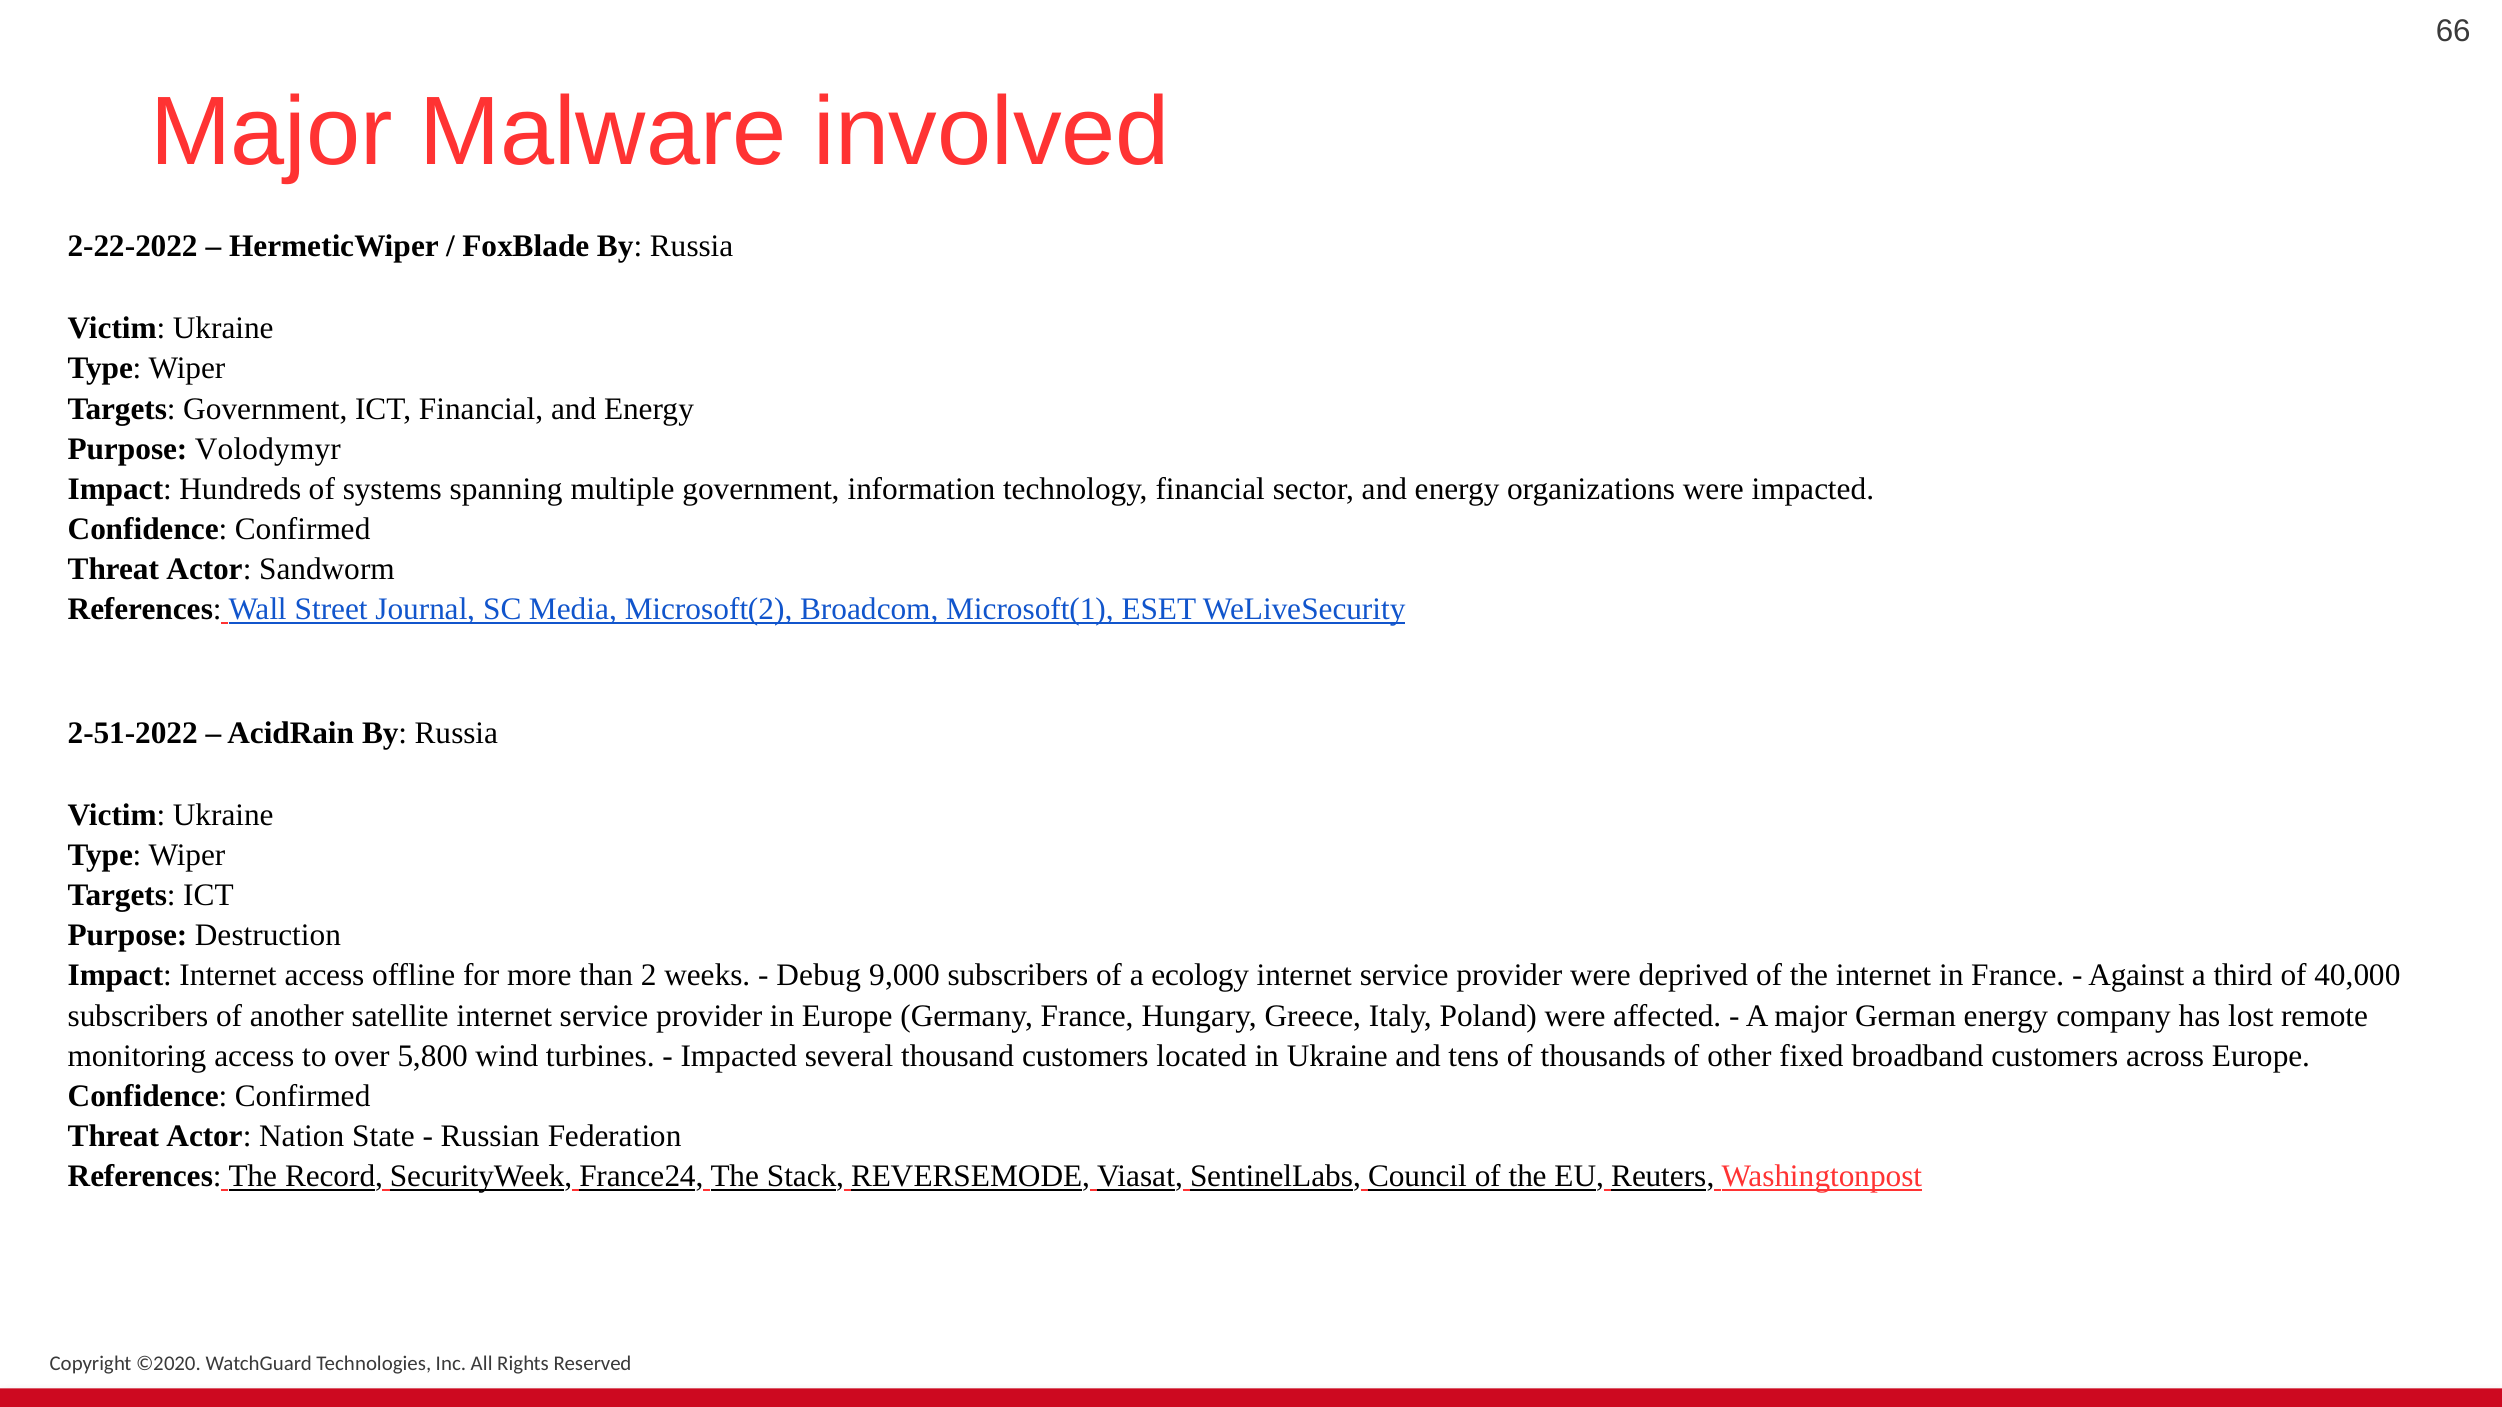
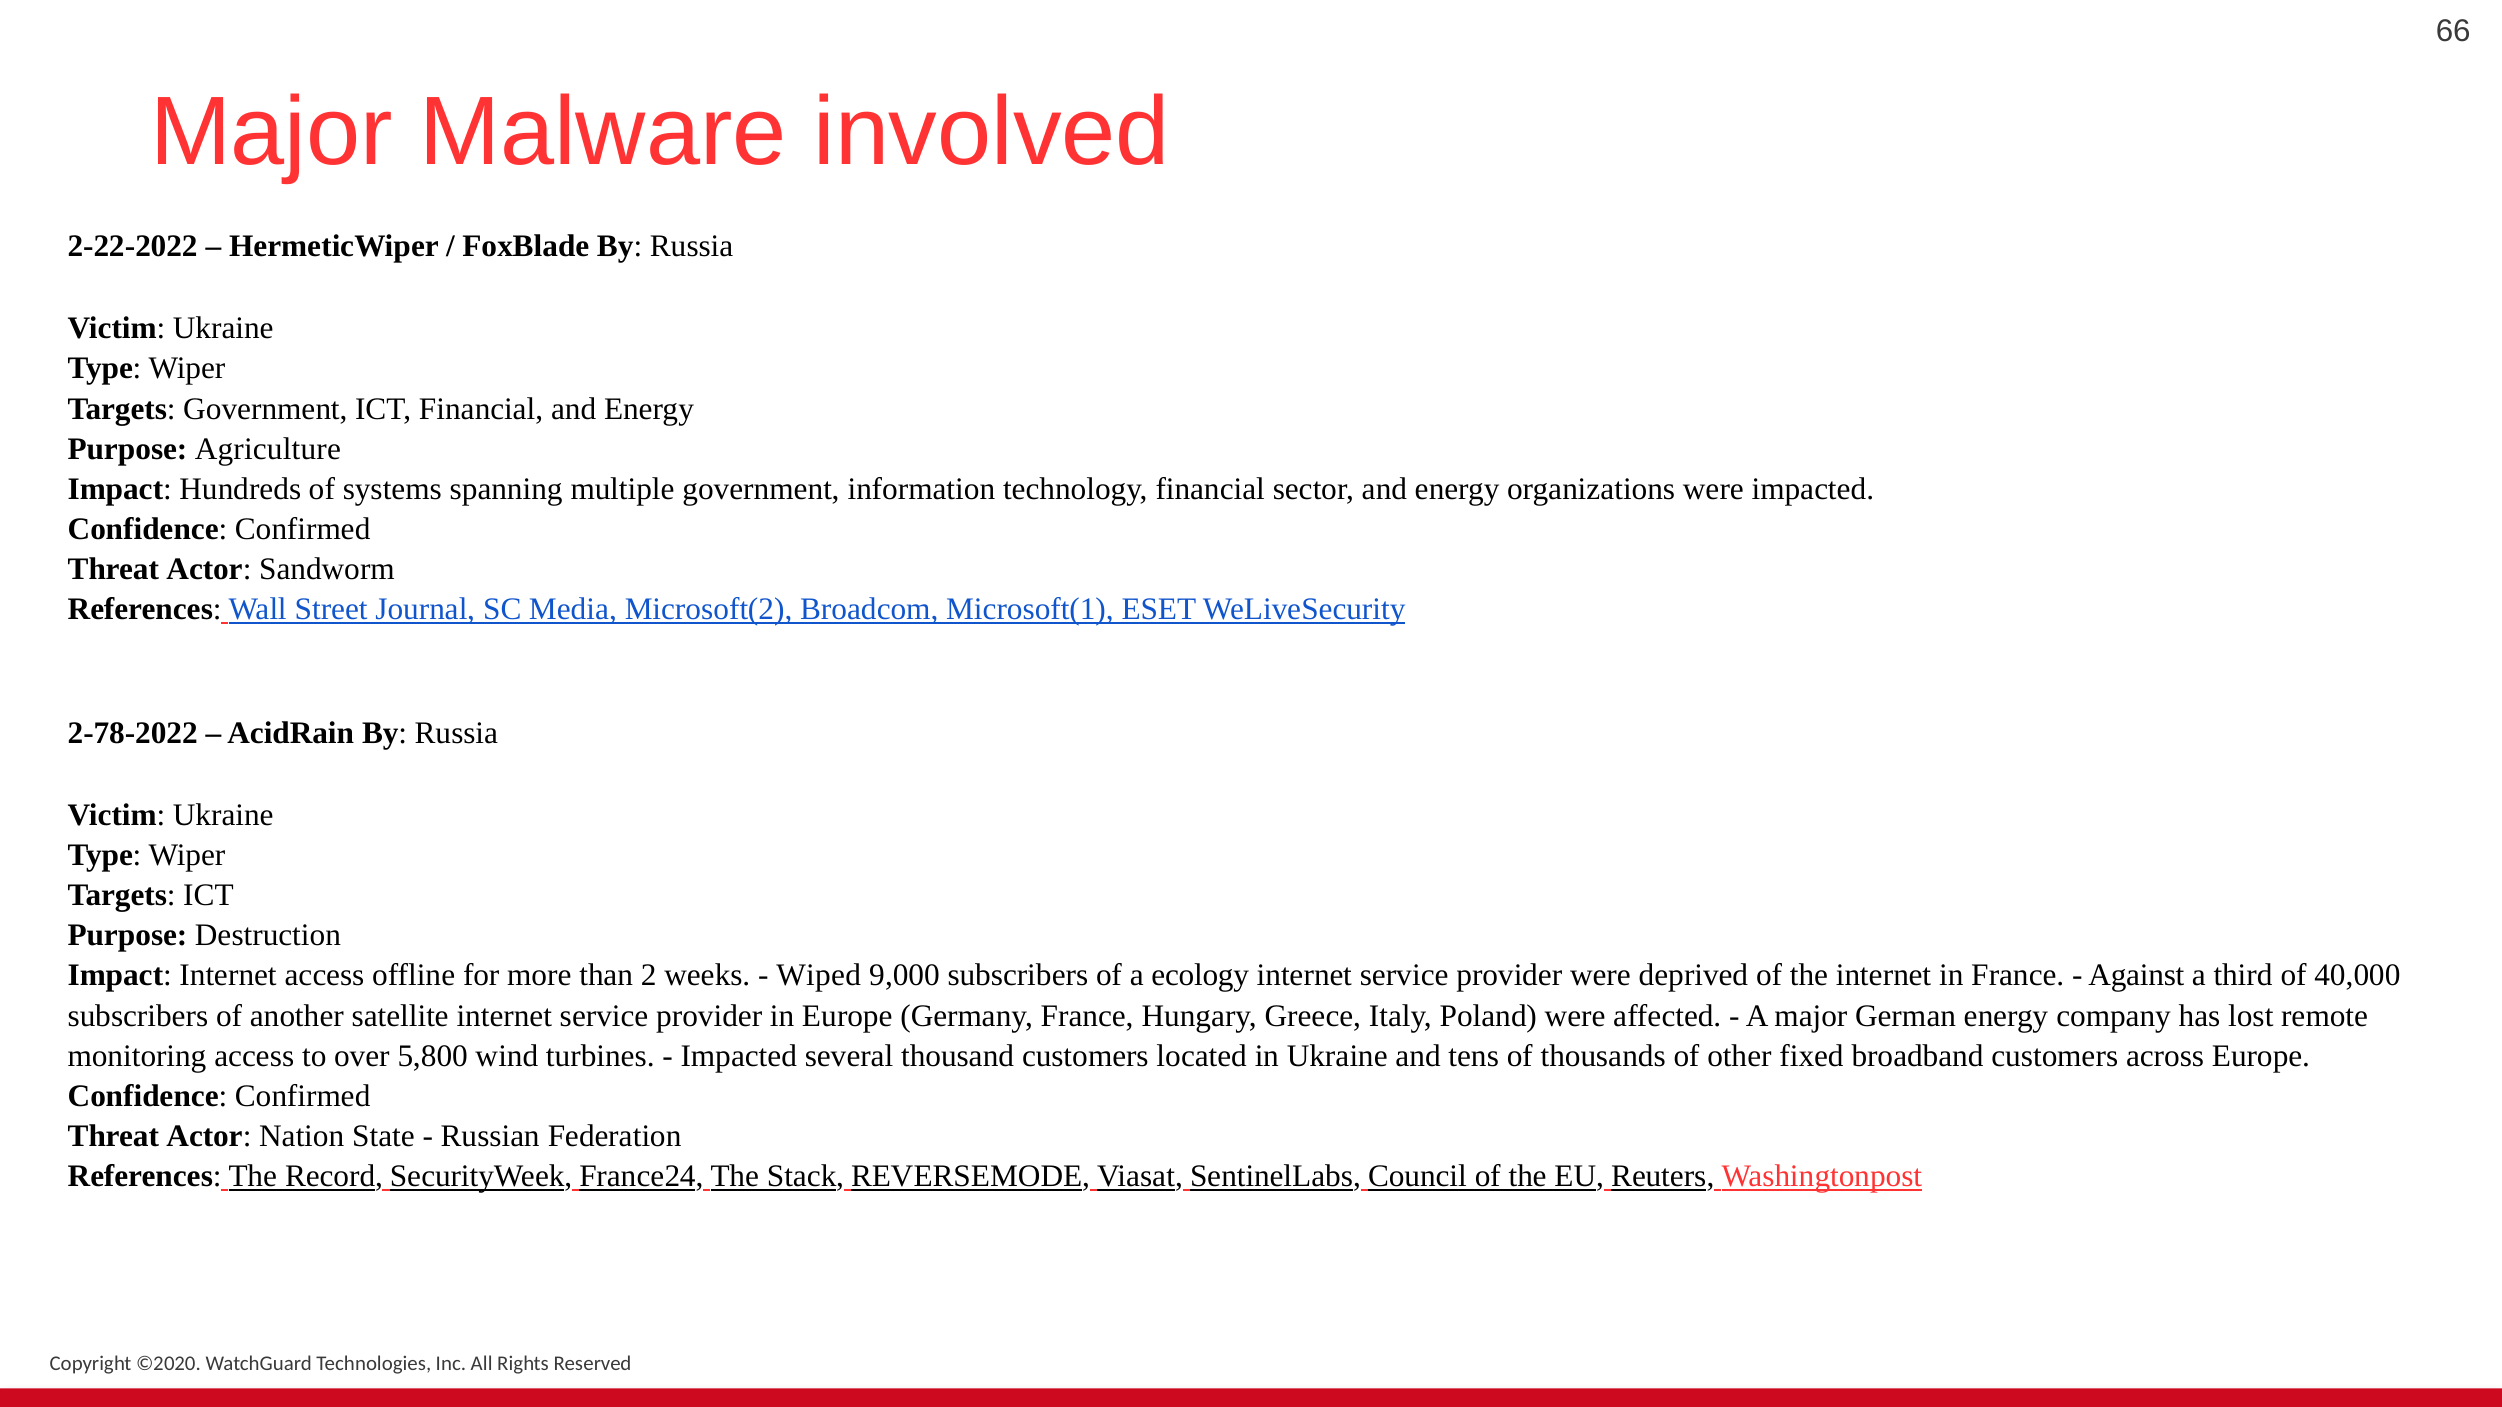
Volodymyr: Volodymyr -> Agriculture (268, 449)
2-51-2022: 2-51-2022 -> 2-78-2022 (133, 733)
Debug: Debug -> Wiped (819, 976)
